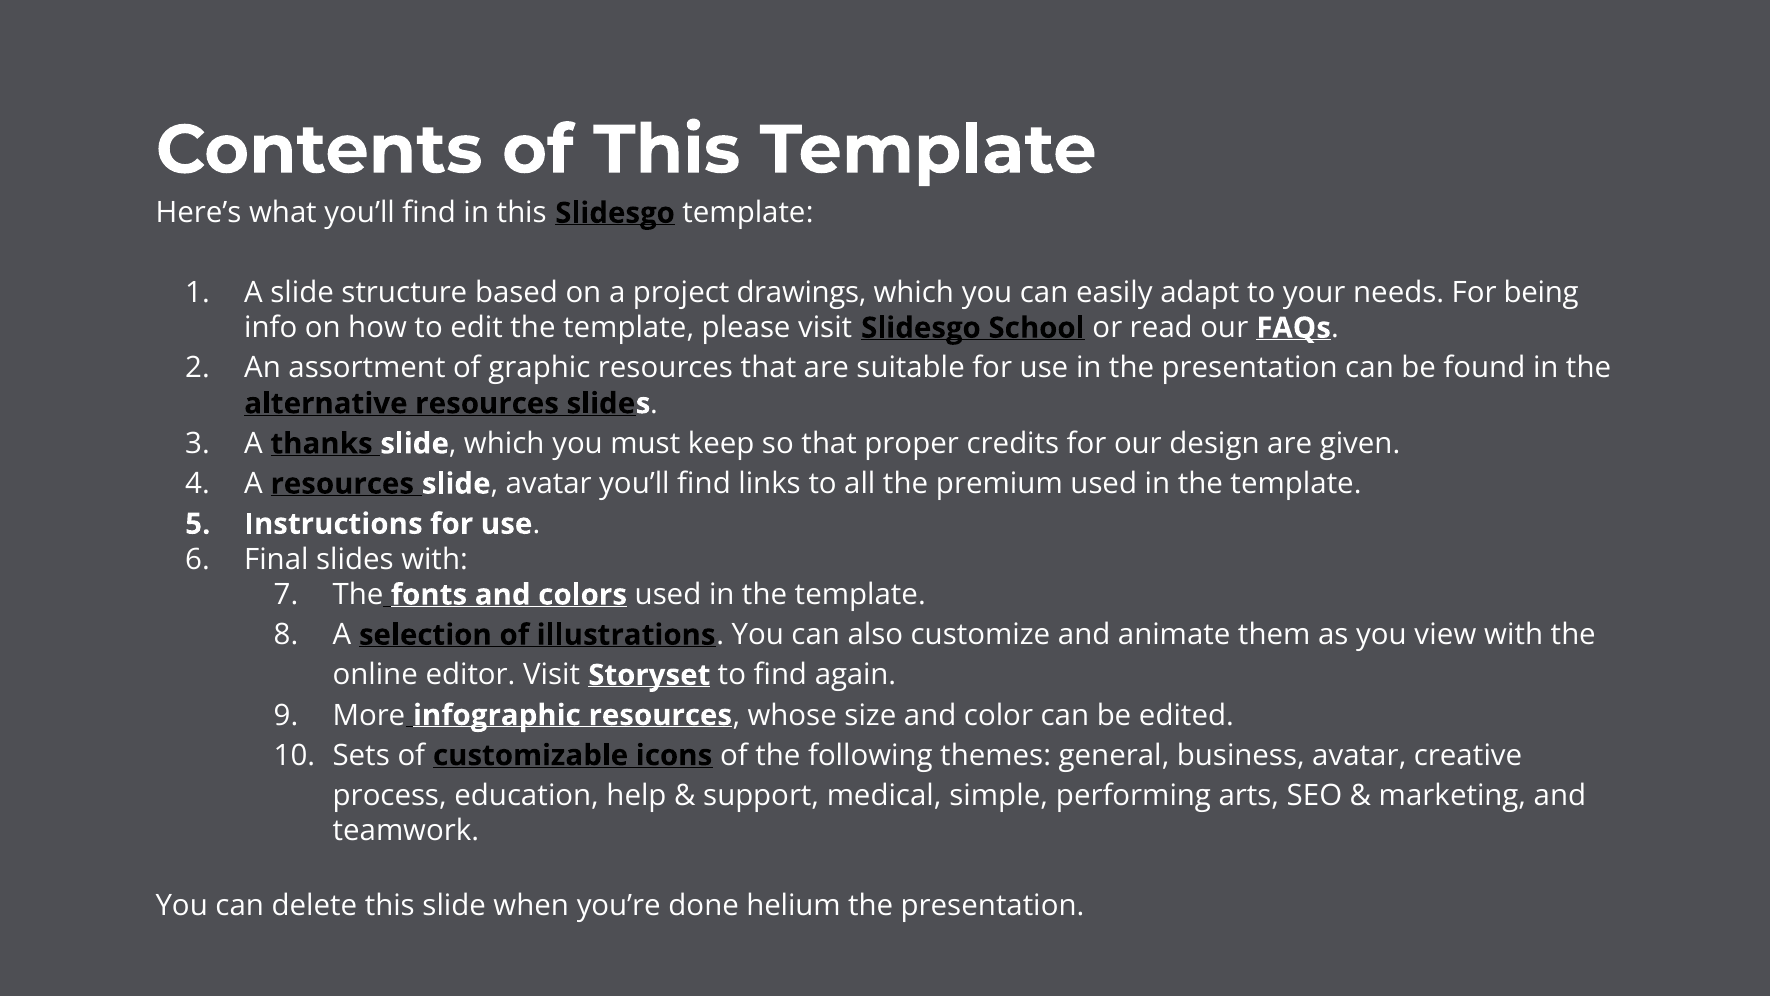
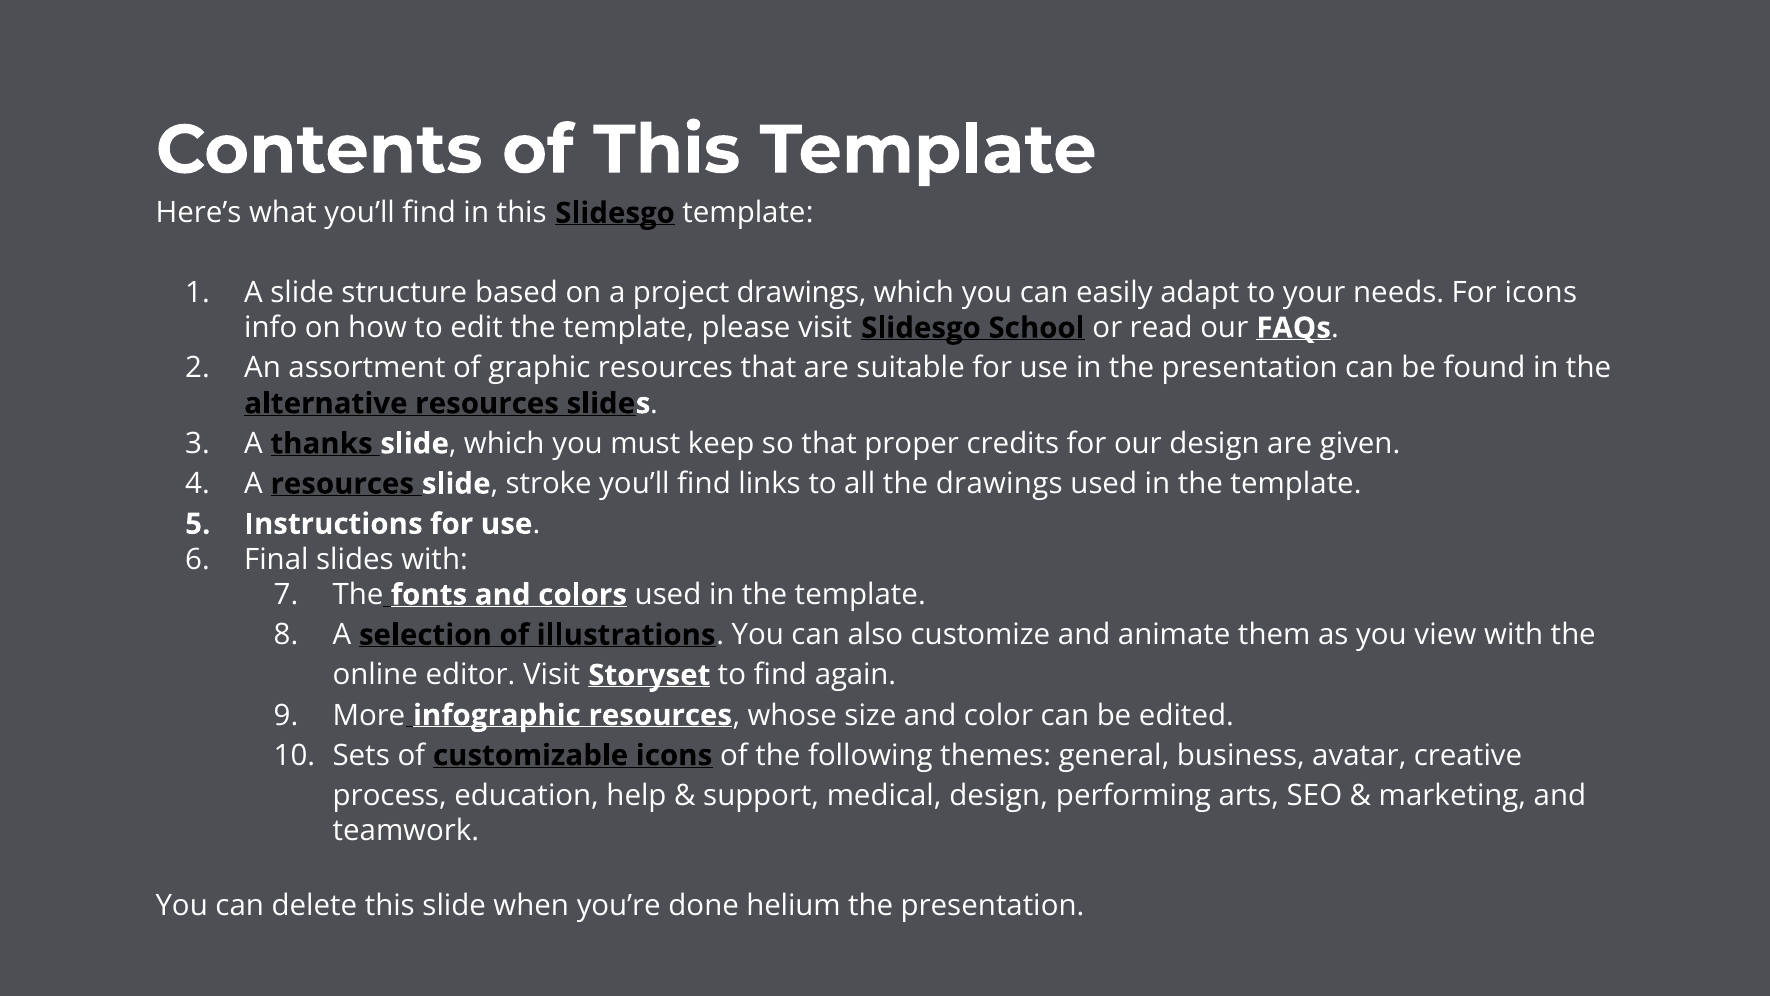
For being: being -> icons (1541, 292)
slide avatar: avatar -> stroke (549, 484)
the premium: premium -> drawings (999, 484)
medical simple: simple -> design (999, 795)
